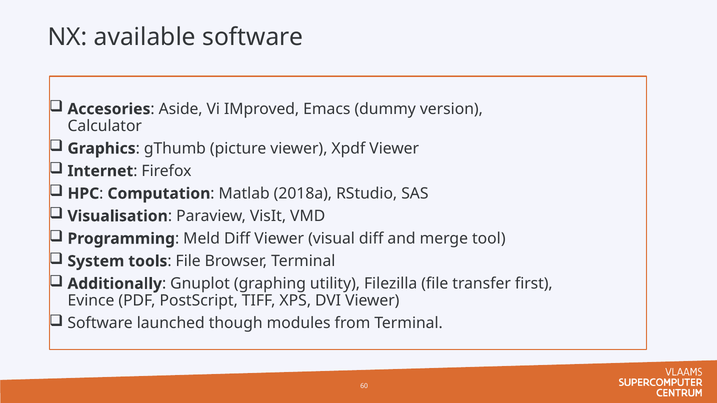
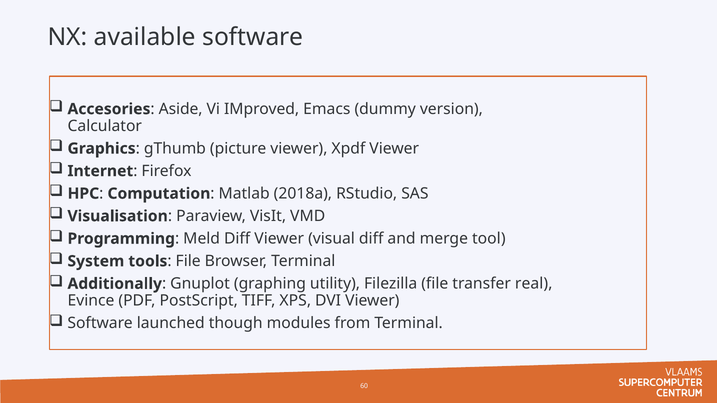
first: first -> real (534, 284)
